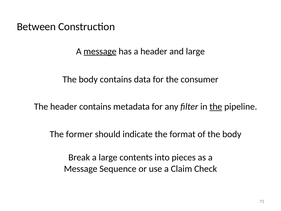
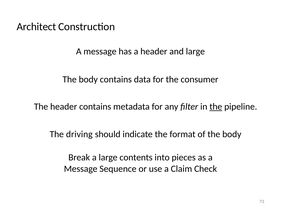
Between: Between -> Architect (36, 27)
message underline: present -> none (100, 51)
former: former -> driving (79, 134)
